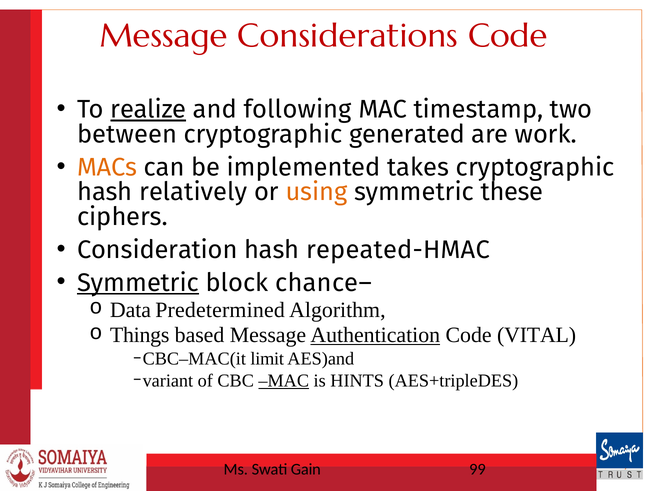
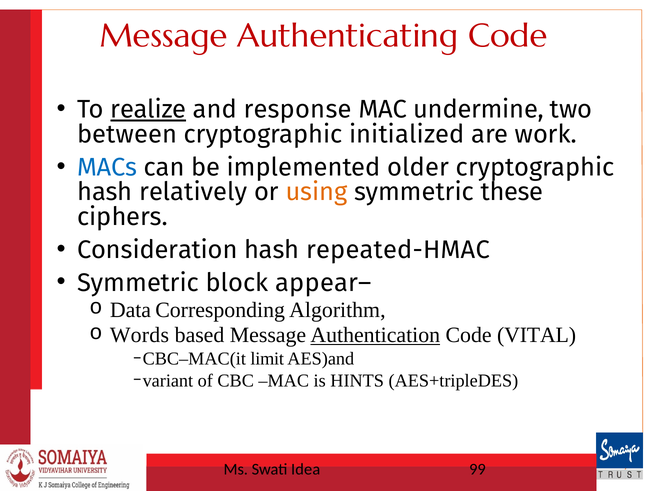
Considerations: Considerations -> Authenticating (348, 36)
following: following -> response (298, 110)
timestamp: timestamp -> undermine (479, 110)
generated: generated -> initialized (407, 134)
MACs colour: orange -> blue (107, 167)
takes: takes -> older (418, 167)
Symmetric underline: present -> none (138, 283)
chance–: chance– -> appear– (323, 283)
Predetermined: Predetermined -> Corresponding (220, 310)
Things: Things -> Words (139, 335)
MAC underline: present -> none (284, 381)
Gain: Gain -> Idea (306, 470)
